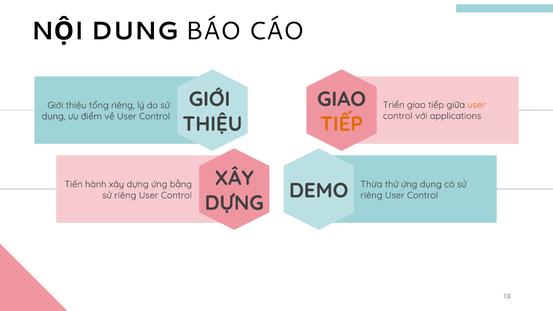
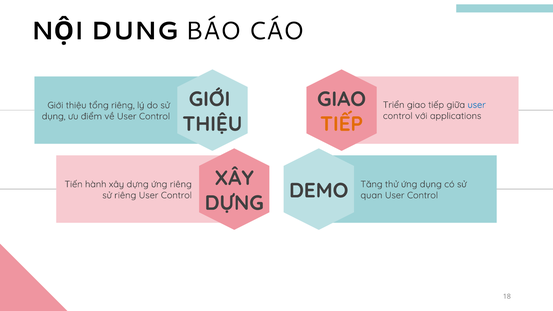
user colour: orange -> blue (477, 105)
ứng bằng: bằng -> riêng (181, 184)
Thừa: Thừa -> Tăng (372, 184)
riêng: riêng -> quan (371, 195)
